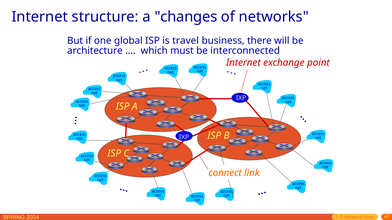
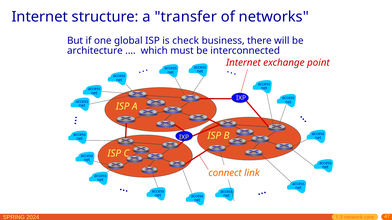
changes: changes -> transfer (186, 17)
travel: travel -> check (186, 41)
